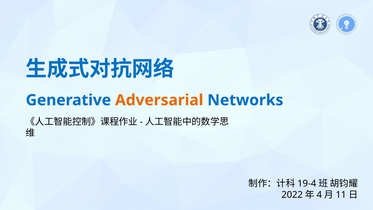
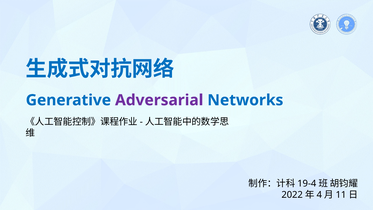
Adversarial colour: orange -> purple (159, 100)
